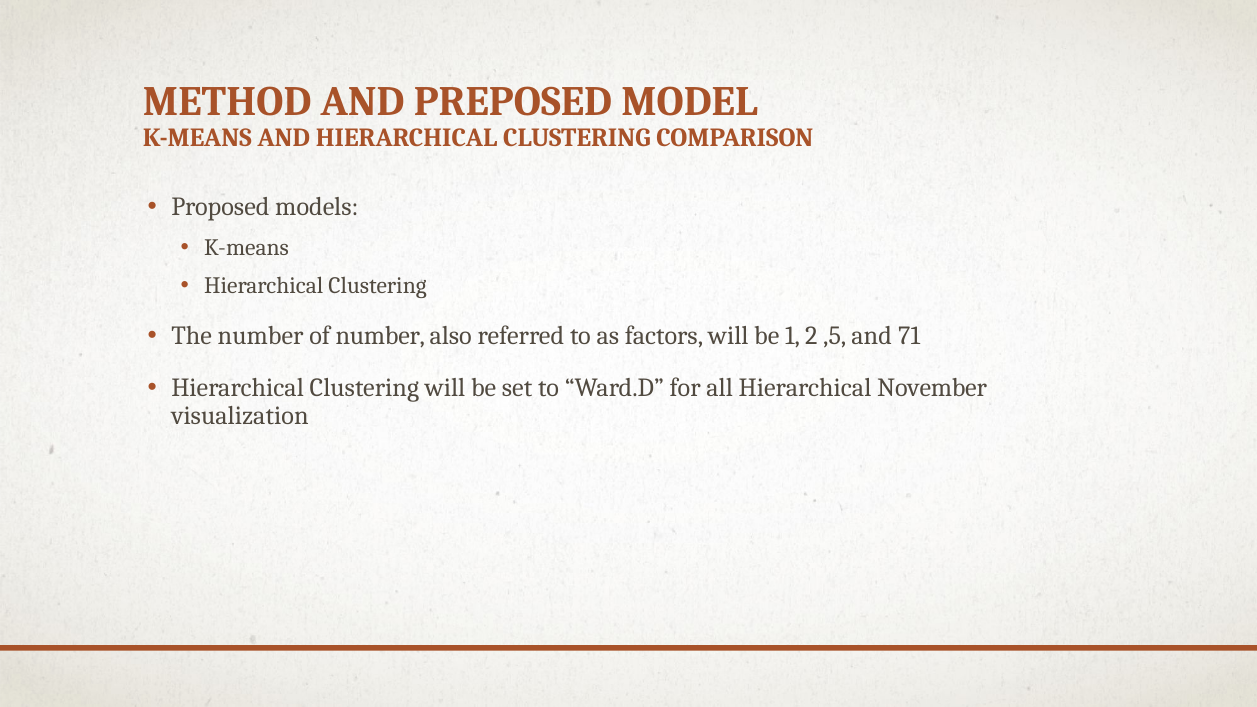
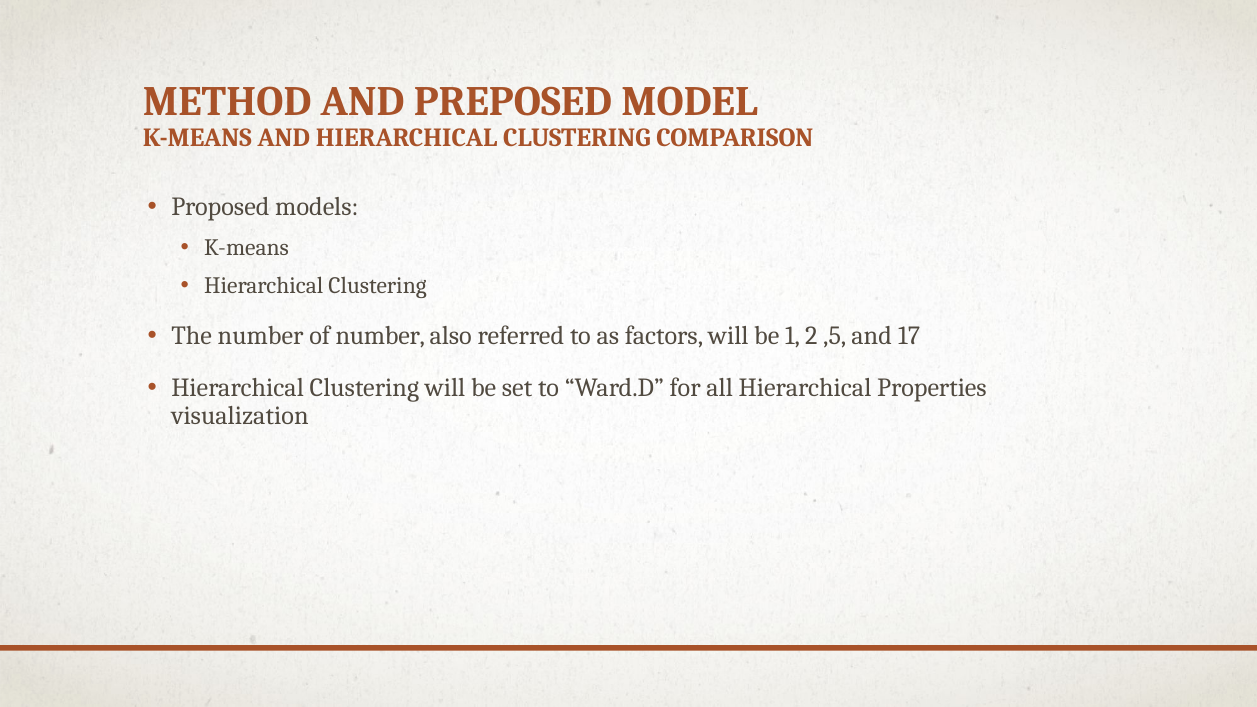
71: 71 -> 17 (909, 336)
November: November -> Properties (932, 388)
